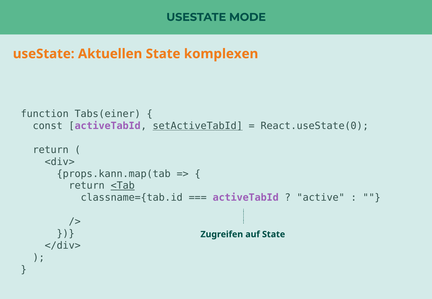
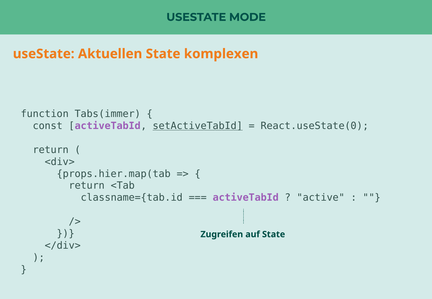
Tabs(einer: Tabs(einer -> Tabs(immer (108, 114)
props.kann.map(tab: props.kann.map(tab -> props.hier.map(tab (114, 174)
<Tab underline: present -> none (123, 186)
